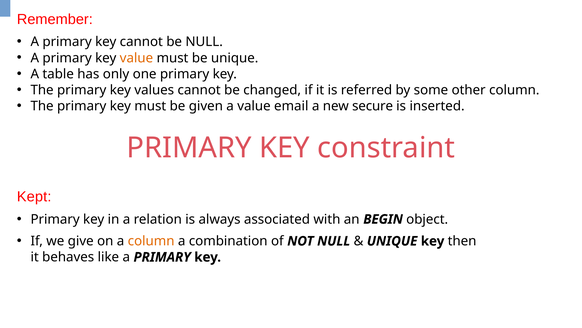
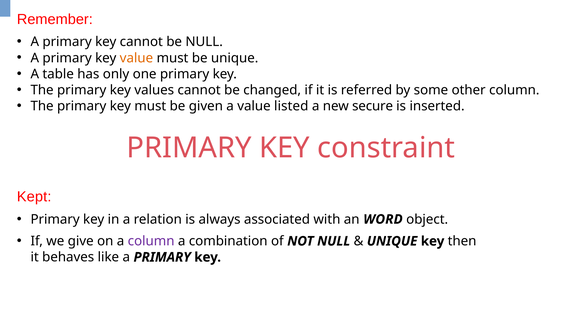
email: email -> listed (291, 106)
BEGIN: BEGIN -> WORD (383, 219)
column colour: orange -> purple (151, 241)
